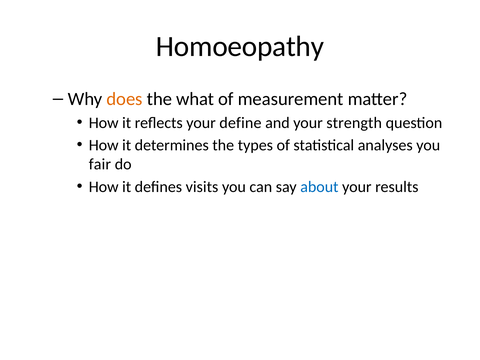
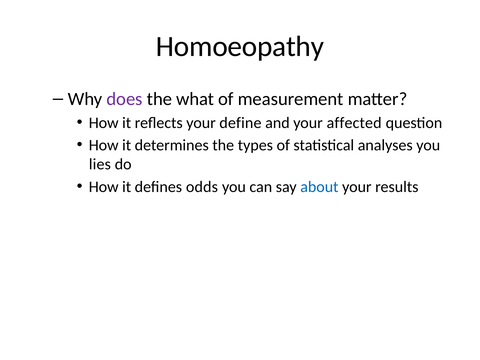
does colour: orange -> purple (125, 99)
strength: strength -> affected (354, 123)
fair: fair -> lies (100, 164)
visits: visits -> odds (202, 187)
